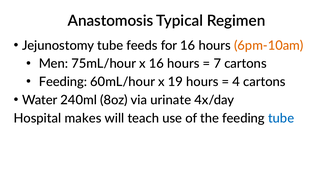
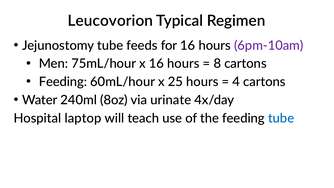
Anastomosis: Anastomosis -> Leucovorion (110, 21)
6pm-10am colour: orange -> purple (269, 45)
7: 7 -> 8 (217, 64)
19: 19 -> 25 (175, 82)
makes: makes -> laptop (83, 118)
